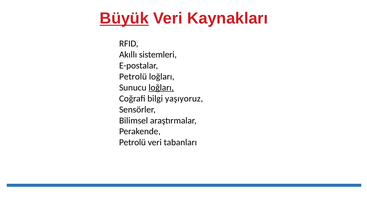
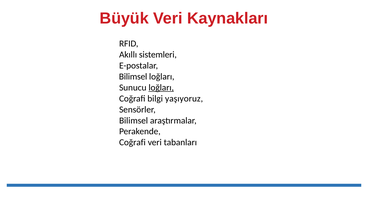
Büyük underline: present -> none (124, 18)
Petrolü: Petrolü -> Bilimsel (133, 77)
Petrolü: Petrolü -> Coğrafi (132, 143)
